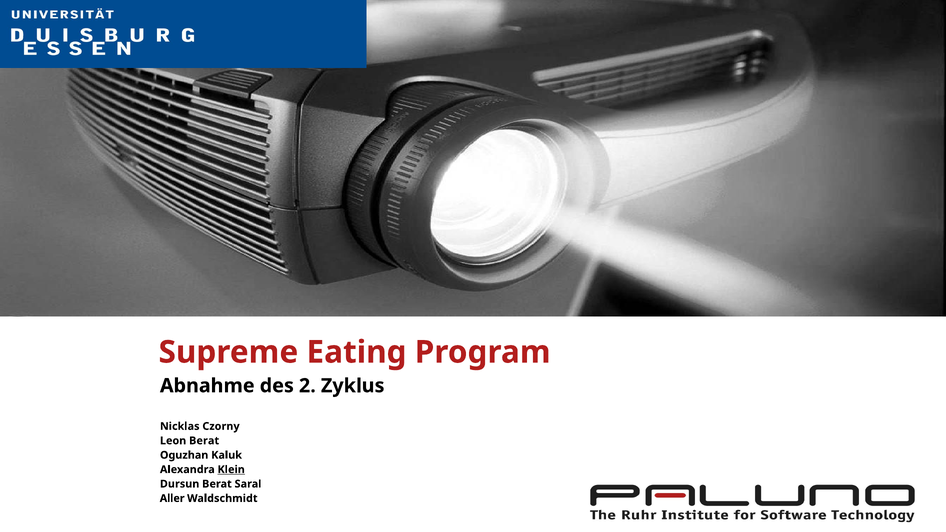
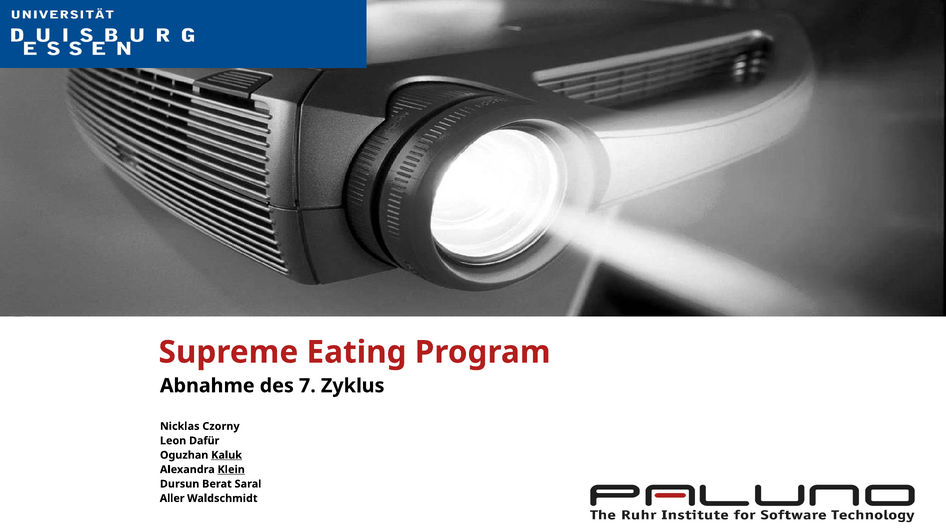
2: 2 -> 7 (307, 386)
Leon Berat: Berat -> Dafür (204, 441)
Kaluk underline: none -> present (227, 455)
